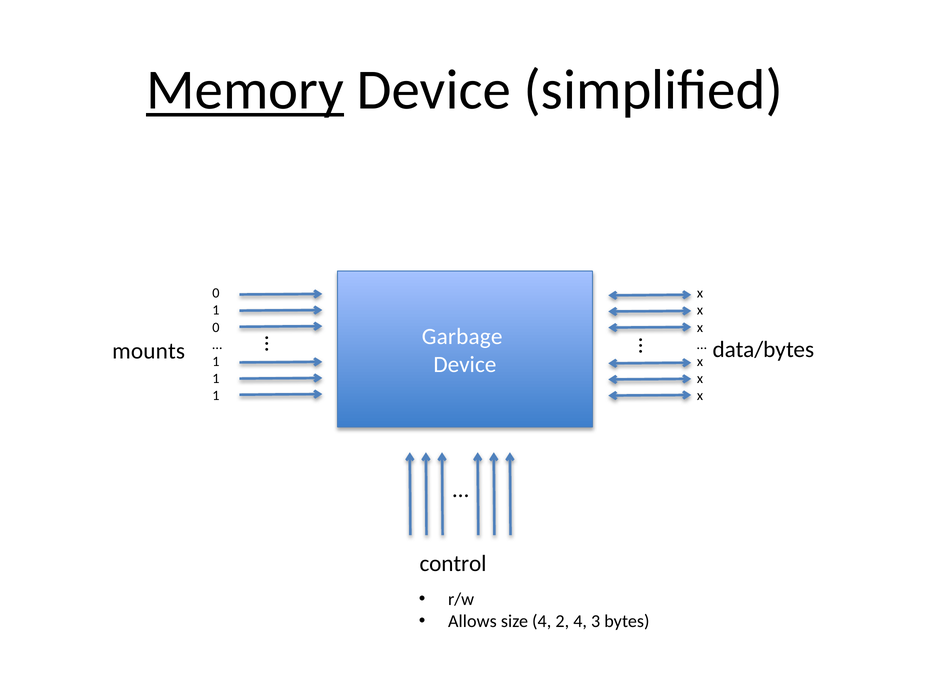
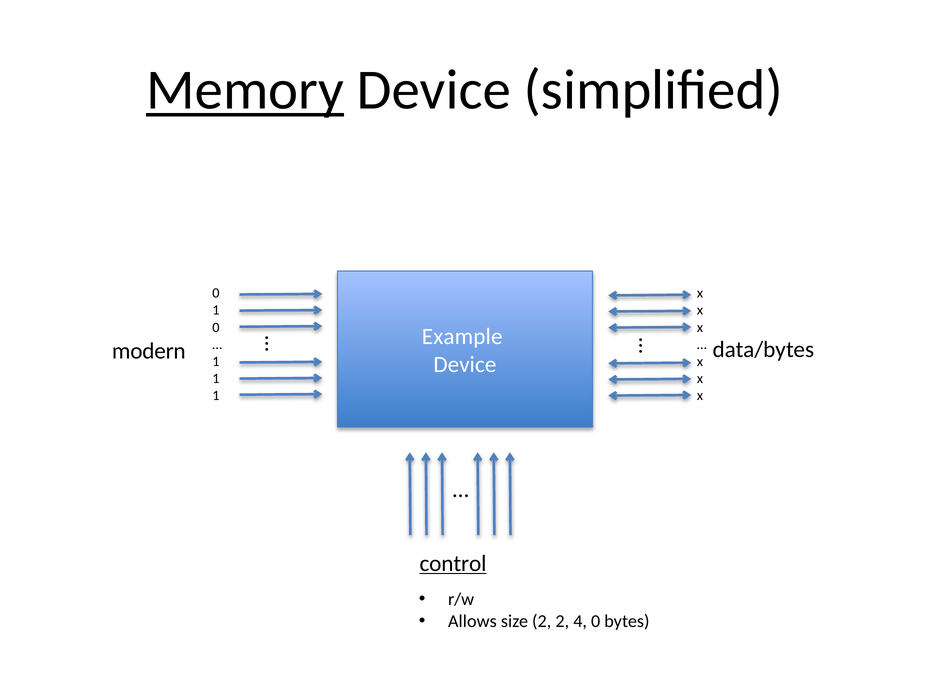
Garbage: Garbage -> Example (462, 336)
mounts: mounts -> modern (149, 351)
control underline: none -> present (453, 563)
size 4: 4 -> 2 (542, 621)
4 3: 3 -> 0 (596, 621)
